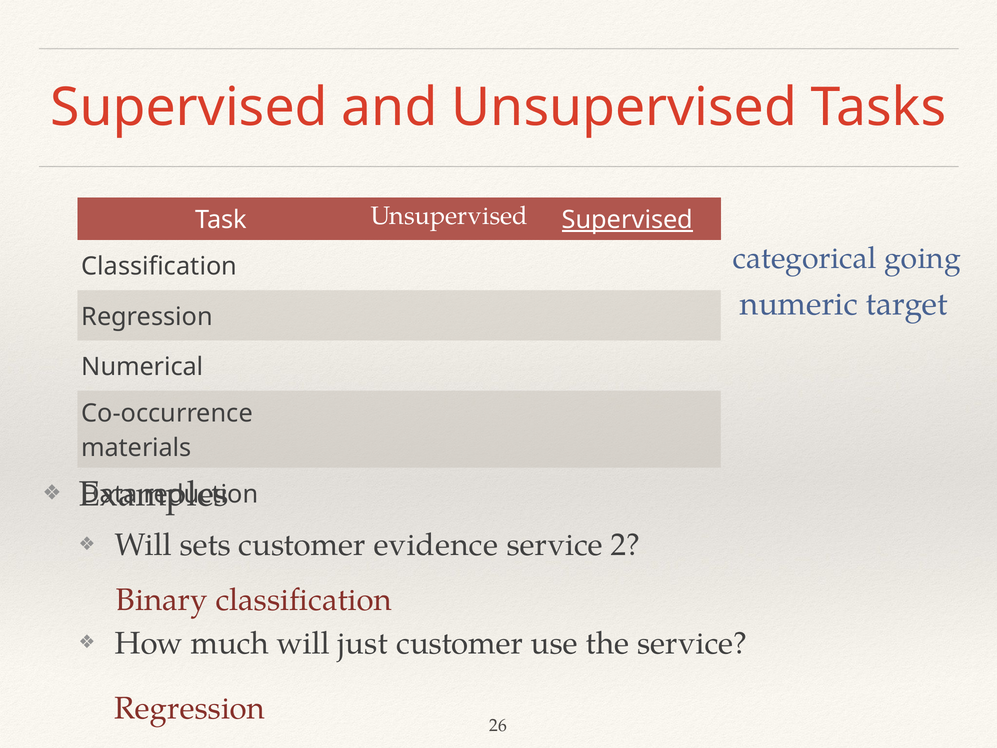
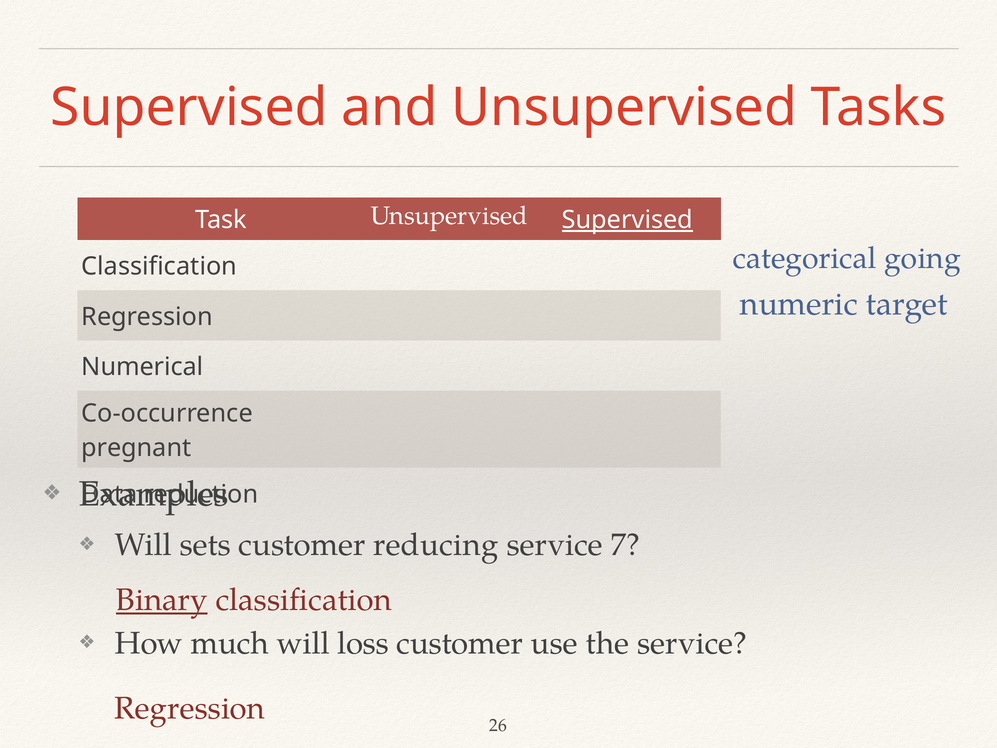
materials: materials -> pregnant (136, 448)
evidence: evidence -> reducing (436, 545)
2: 2 -> 7 (625, 545)
Binary underline: none -> present (162, 600)
just: just -> loss (363, 643)
